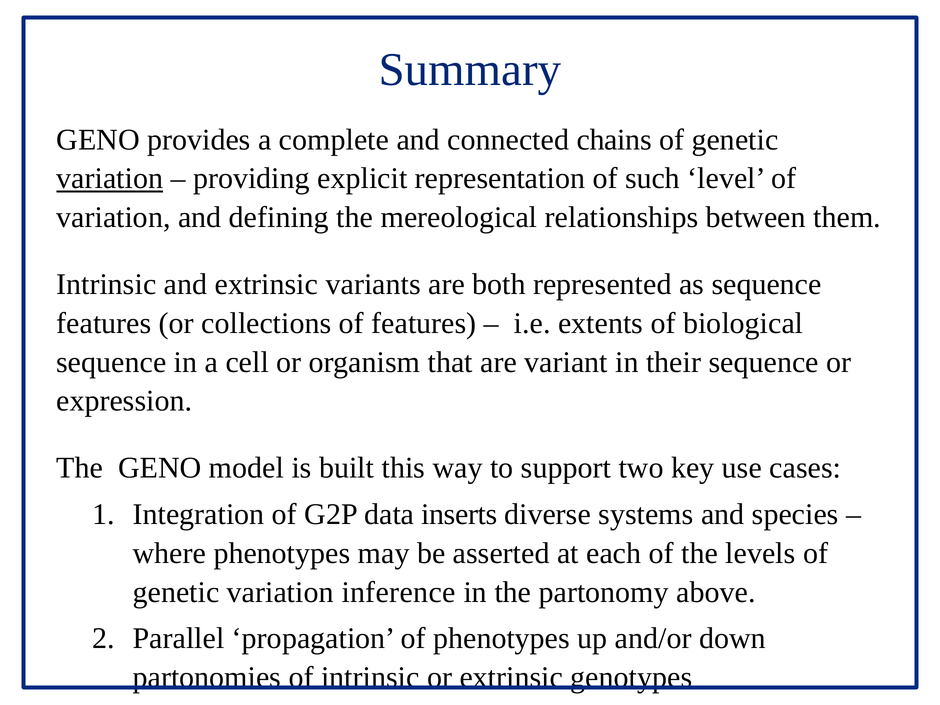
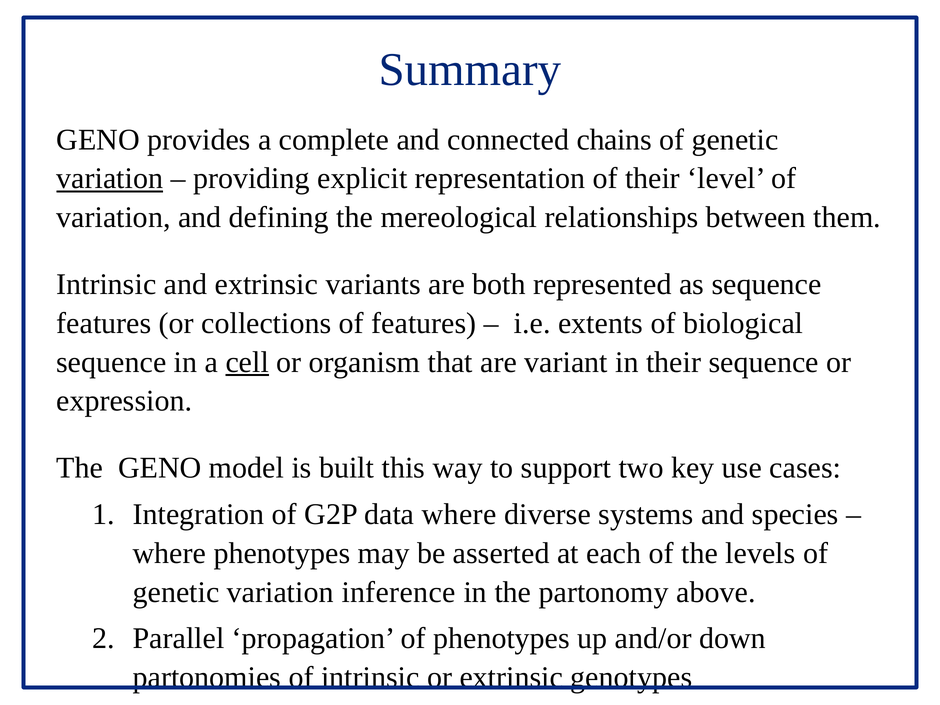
of such: such -> their (653, 179)
cell underline: none -> present (247, 362)
data inserts: inserts -> where (459, 514)
